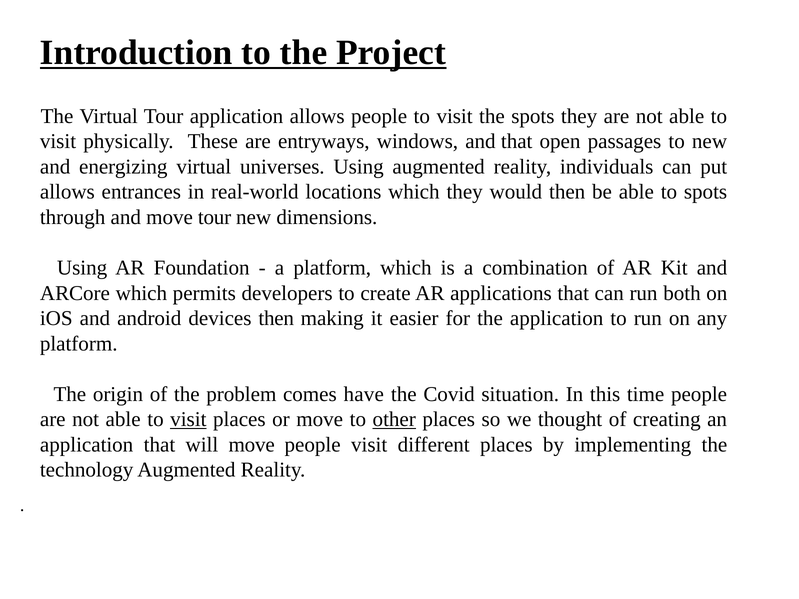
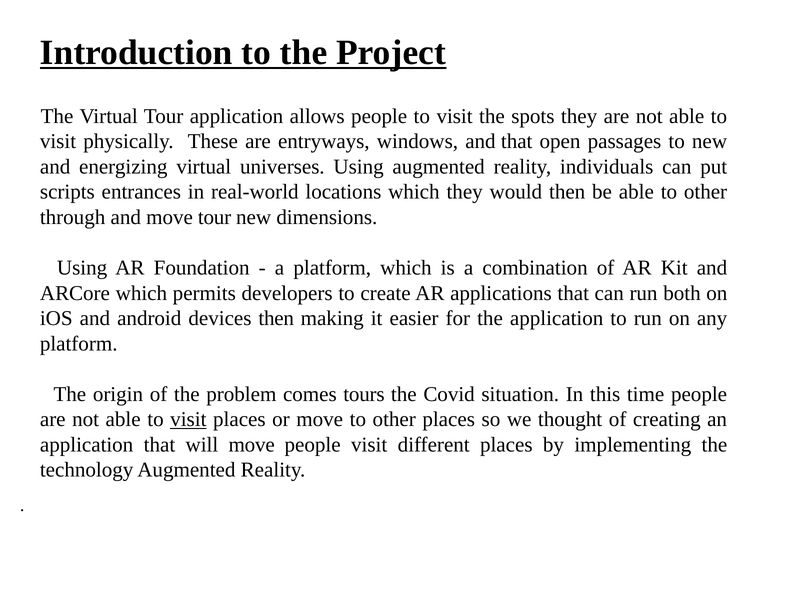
allows: allows -> scripts (67, 192)
able to spots: spots -> other (706, 192)
have: have -> tours (364, 394)
other underline: present -> none (394, 420)
